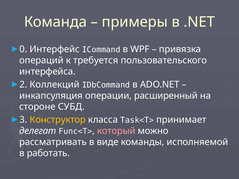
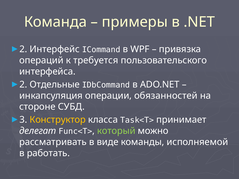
0: 0 -> 2 (23, 49)
Коллекций: Коллекций -> Отдельные (55, 85)
расширенный: расширенный -> обязанностей (166, 96)
который colour: pink -> light green (116, 131)
